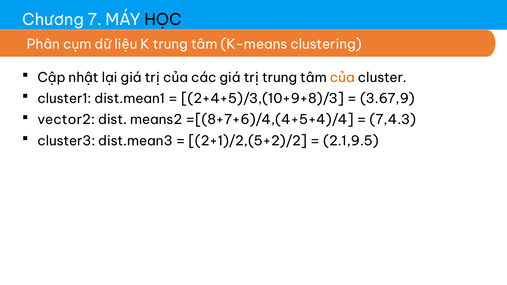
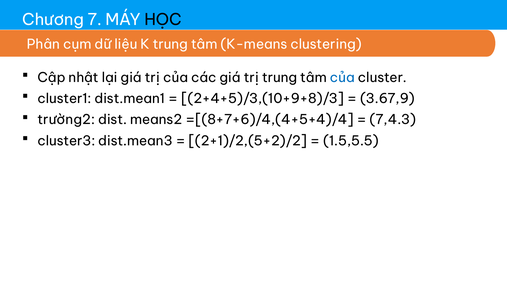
của colour: orange -> blue (342, 78)
vector2: vector2 -> trường2 (66, 120)
2.1,9.5: 2.1,9.5 -> 1.5,5.5 (351, 141)
